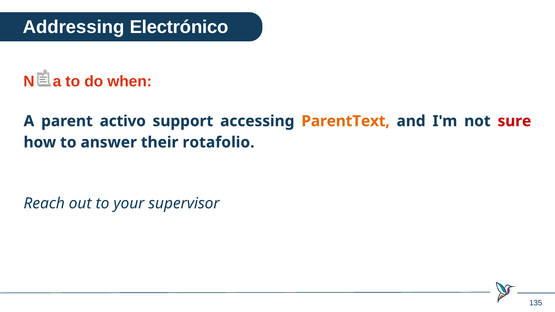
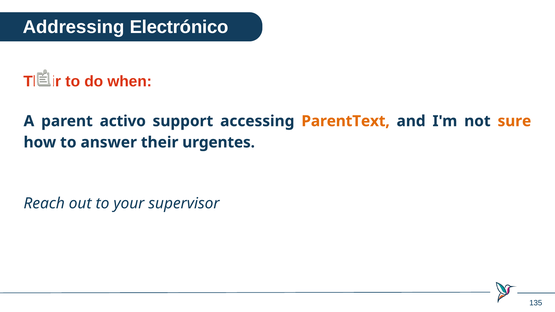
Nada: Nada -> Their (42, 81)
sure colour: red -> orange (514, 121)
rotafolio: rotafolio -> urgentes (219, 142)
